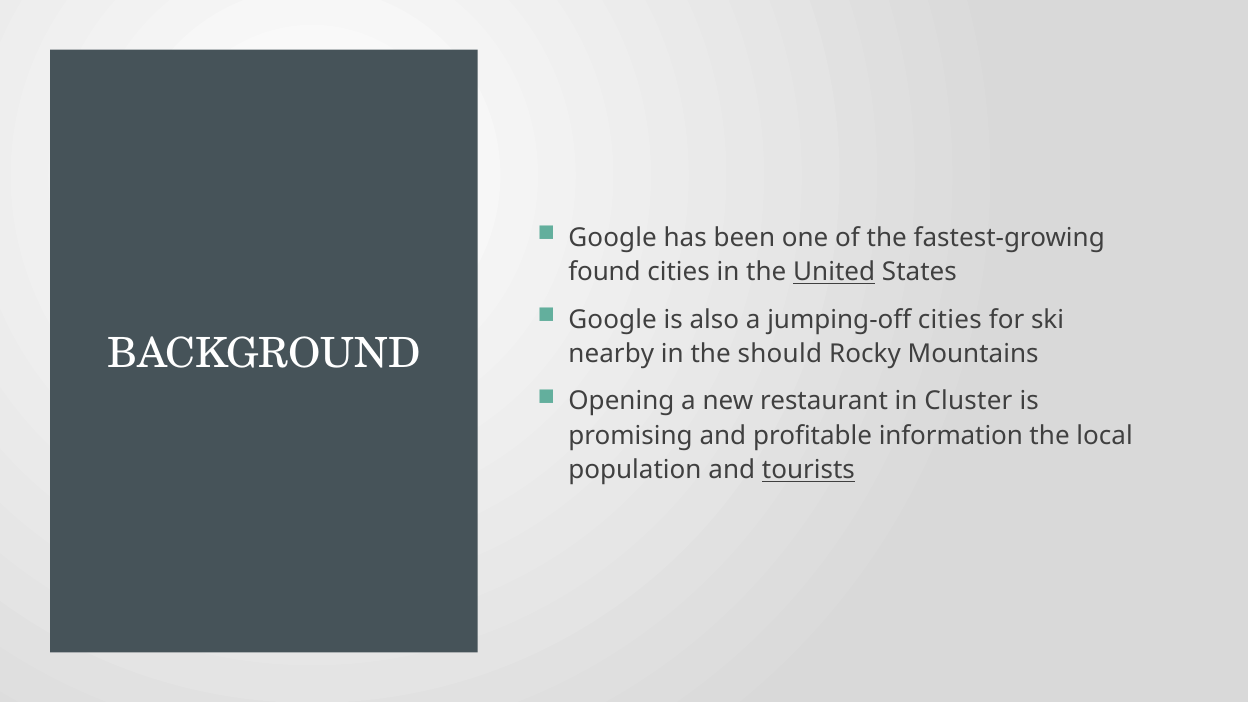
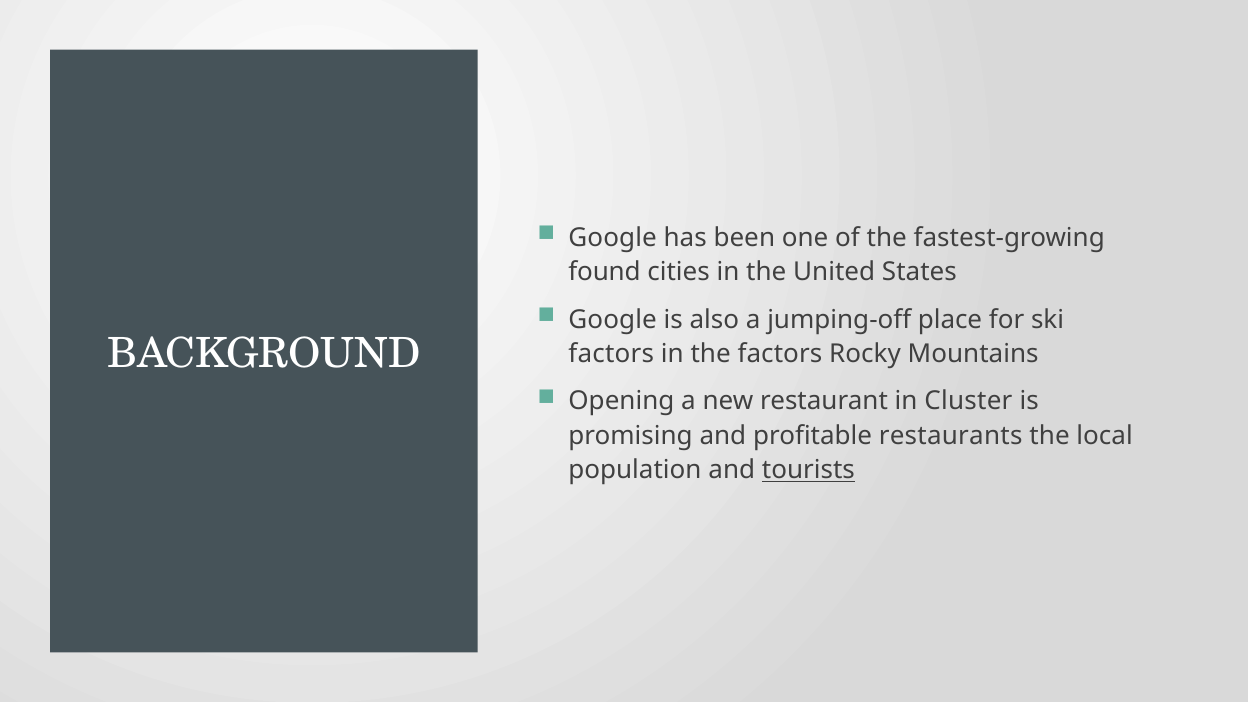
United underline: present -> none (834, 272)
jumping-off cities: cities -> place (950, 320)
nearby: nearby -> factors (611, 354)
the should: should -> factors (780, 354)
information: information -> restaurants (951, 436)
